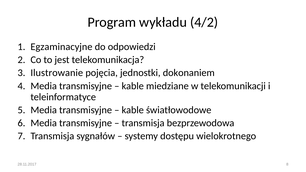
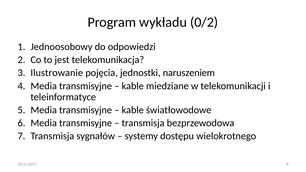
4/2: 4/2 -> 0/2 (204, 22)
Egzaminacyjne: Egzaminacyjne -> Jednoosobowy (61, 47)
dokonaniem: dokonaniem -> naruszeniem (189, 73)
